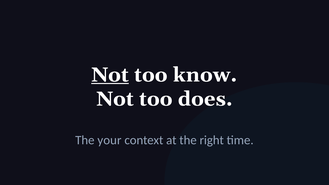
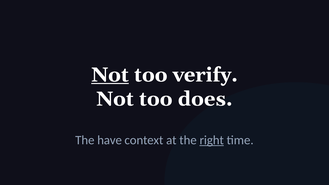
know: know -> verify (205, 75)
your: your -> have (110, 140)
right underline: none -> present (212, 140)
